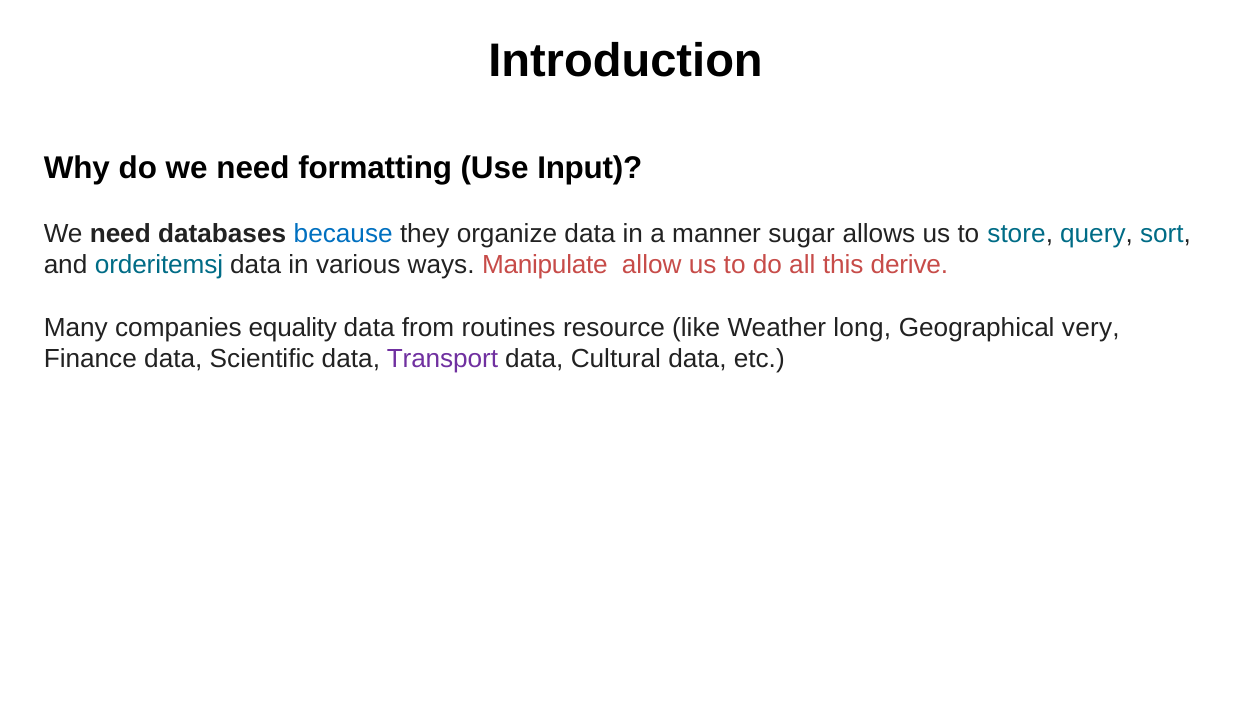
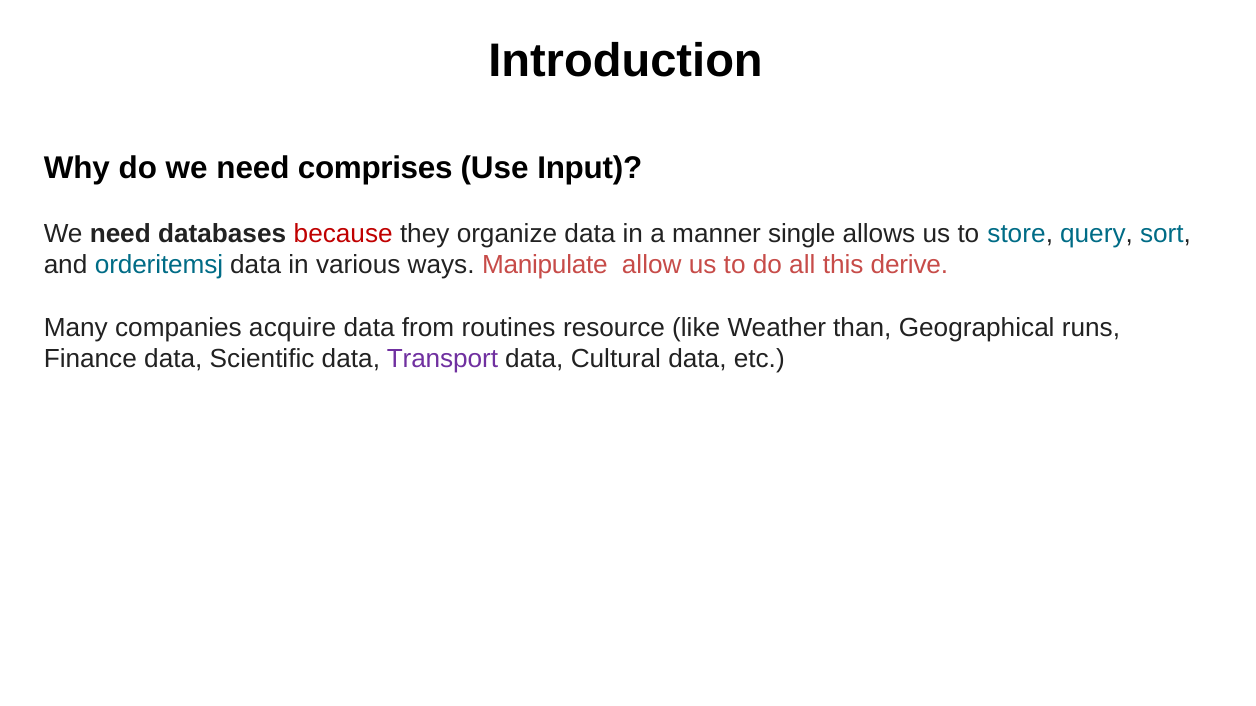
formatting: formatting -> comprises (375, 168)
because colour: blue -> red (343, 234)
sugar: sugar -> single (802, 234)
equality: equality -> acquire (293, 328)
long: long -> than (862, 328)
very: very -> runs (1091, 328)
